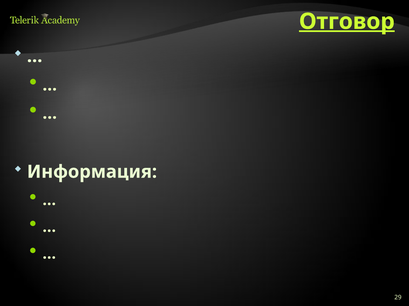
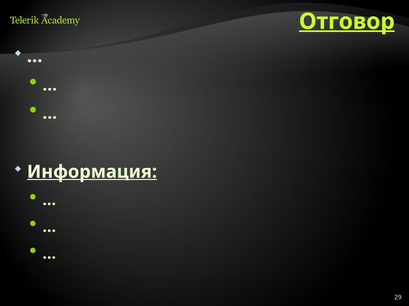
Информация underline: none -> present (92, 172)
